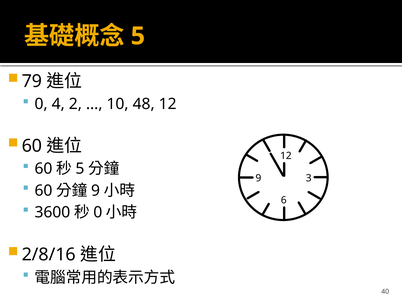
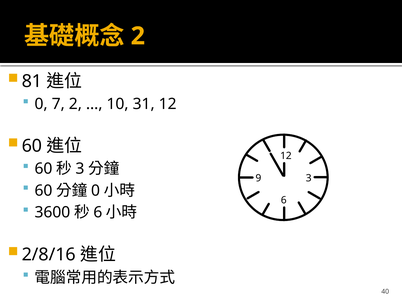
5: 5 -> 2 (138, 36)
79: 79 -> 81 (32, 81)
4: 4 -> 7 (58, 104)
48: 48 -> 31 (144, 104)
5: 5 -> 3 (80, 169)
9: 9 -> 0 (96, 191)
0: 0 -> 6 (98, 213)
